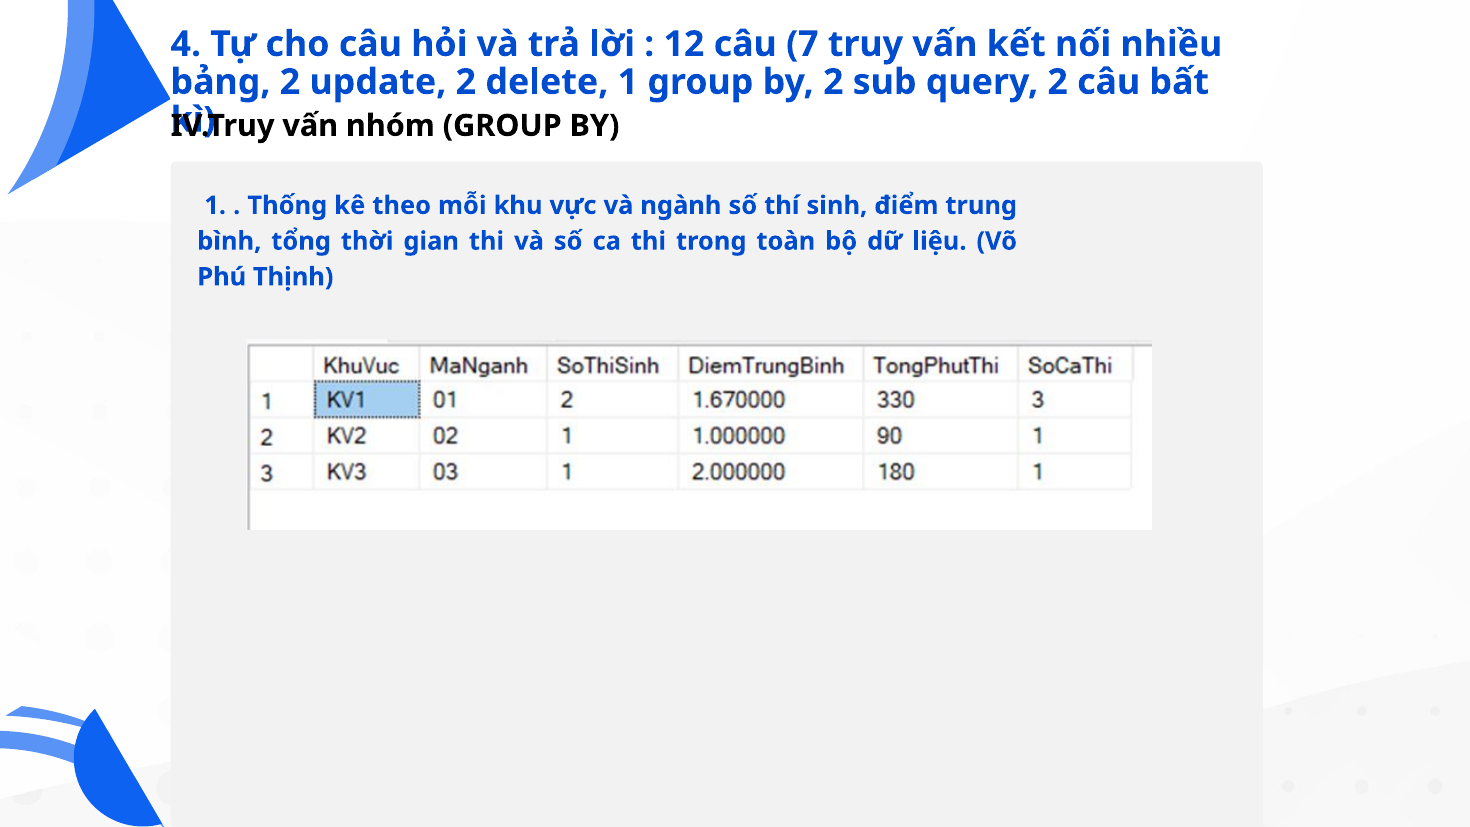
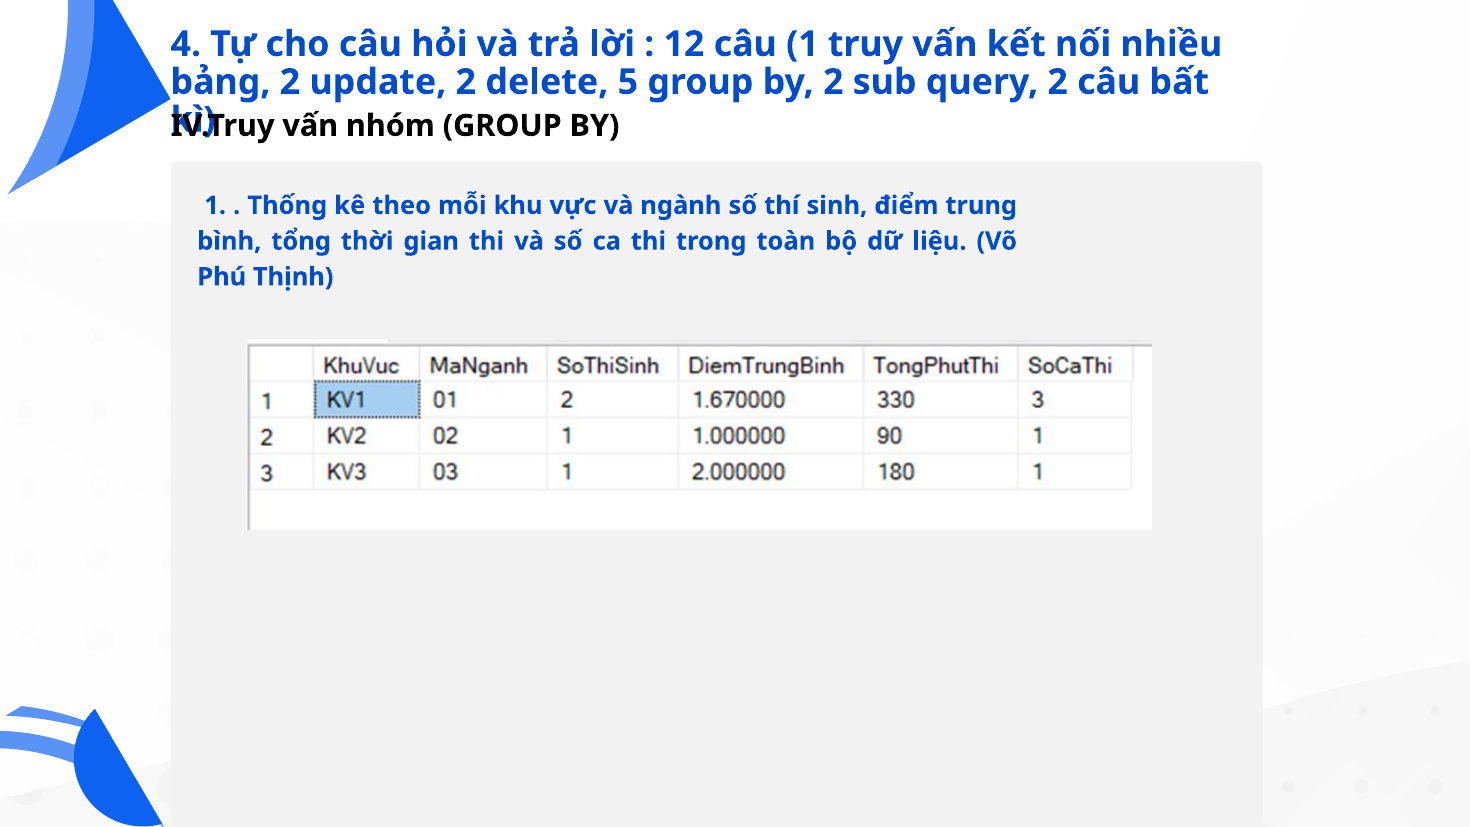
câu 7: 7 -> 1 (802, 44)
delete 1: 1 -> 5 (628, 82)
